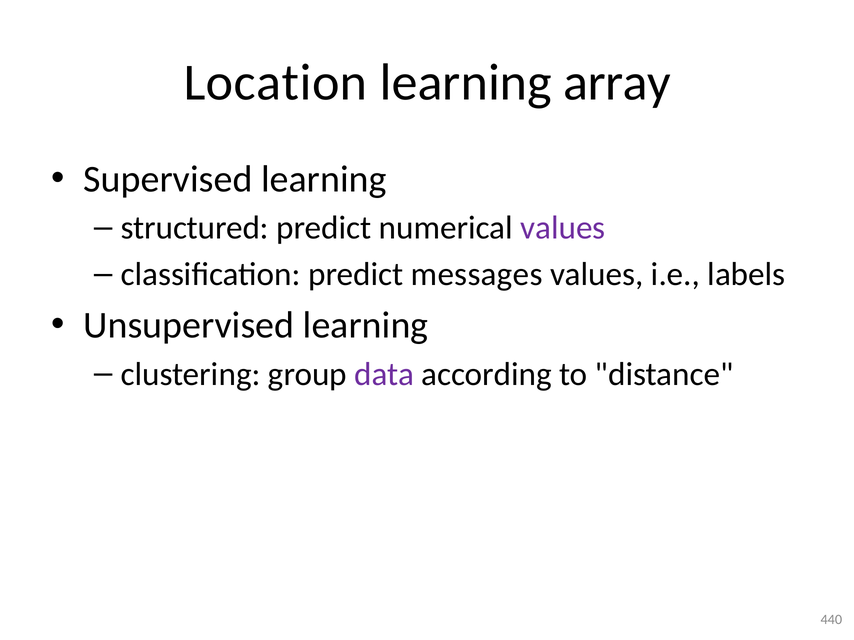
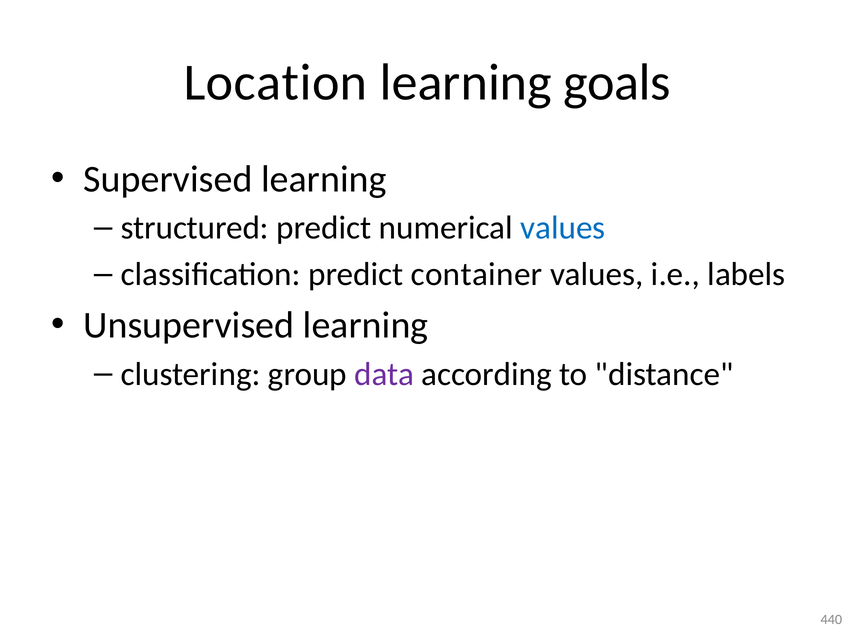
array: array -> goals (617, 83)
values colour: purple -> blue (563, 228)
messages: messages -> container (477, 275)
